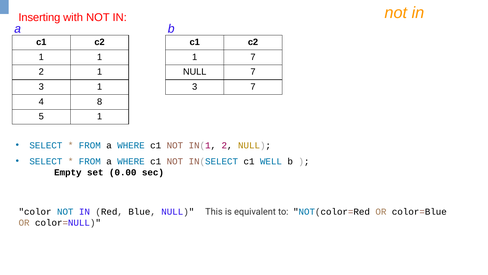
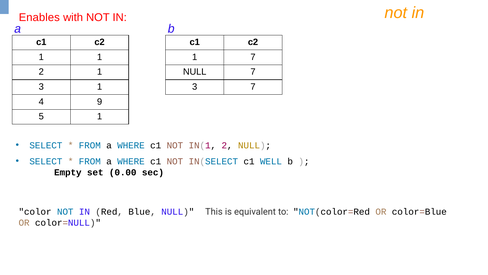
Inserting: Inserting -> Enables (39, 17)
8: 8 -> 9 (100, 101)
